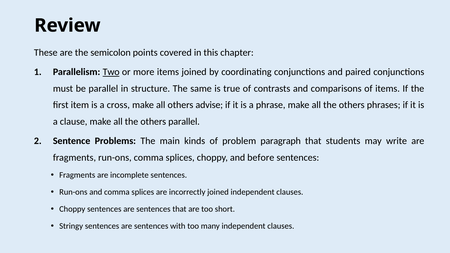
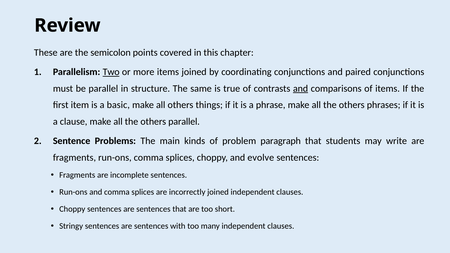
and underline: none -> present (301, 89)
cross: cross -> basic (118, 105)
advise: advise -> things (209, 105)
before: before -> evolve (261, 158)
